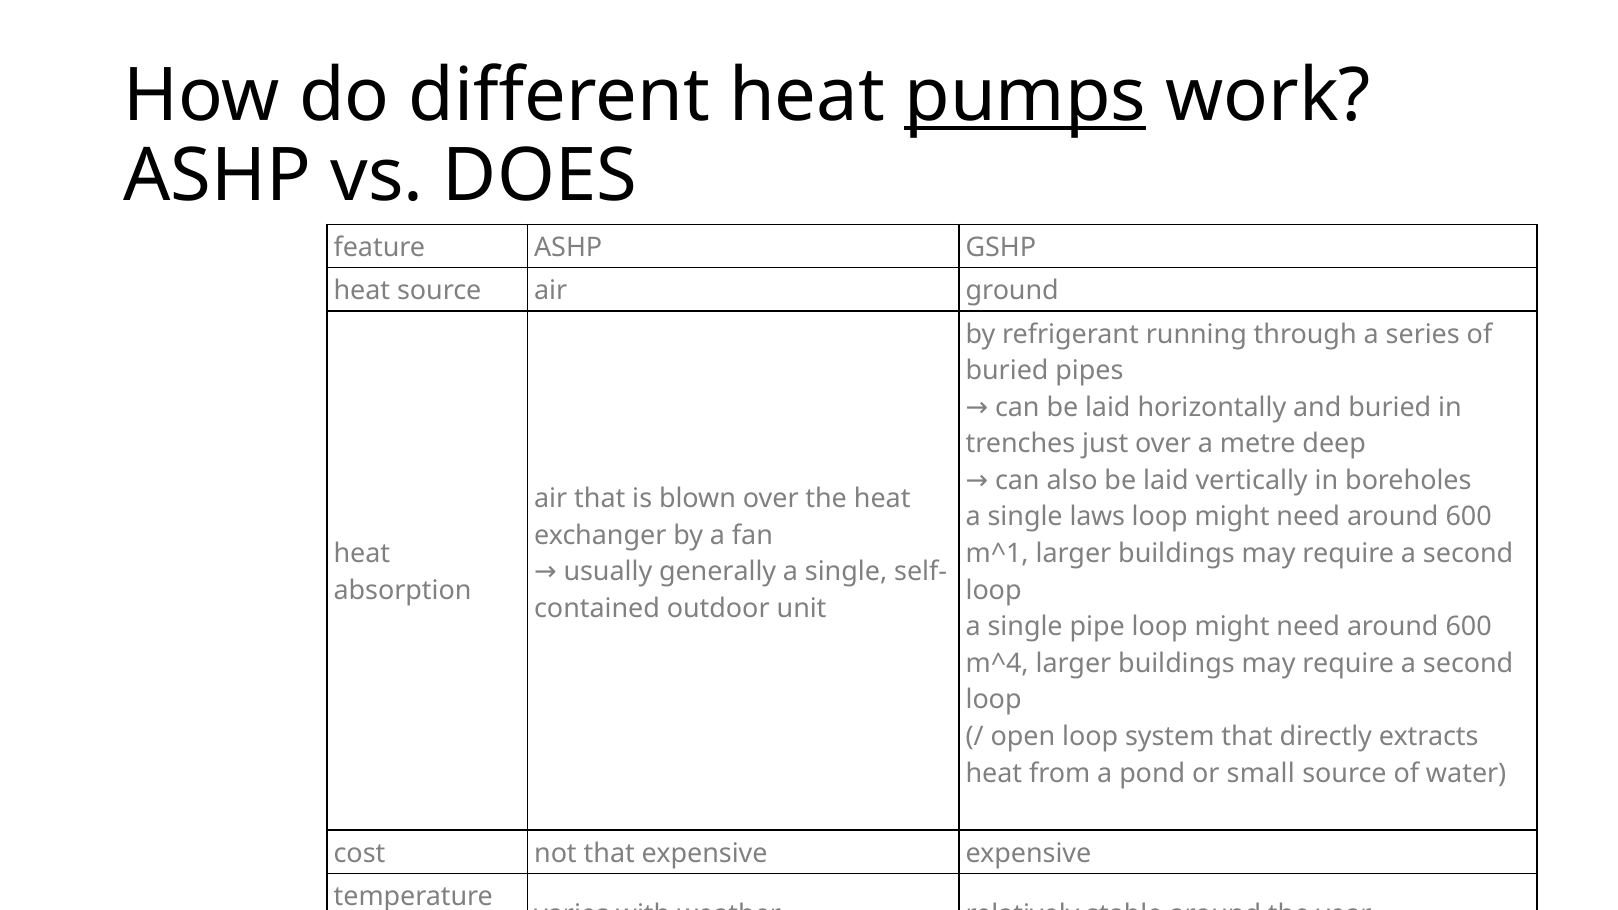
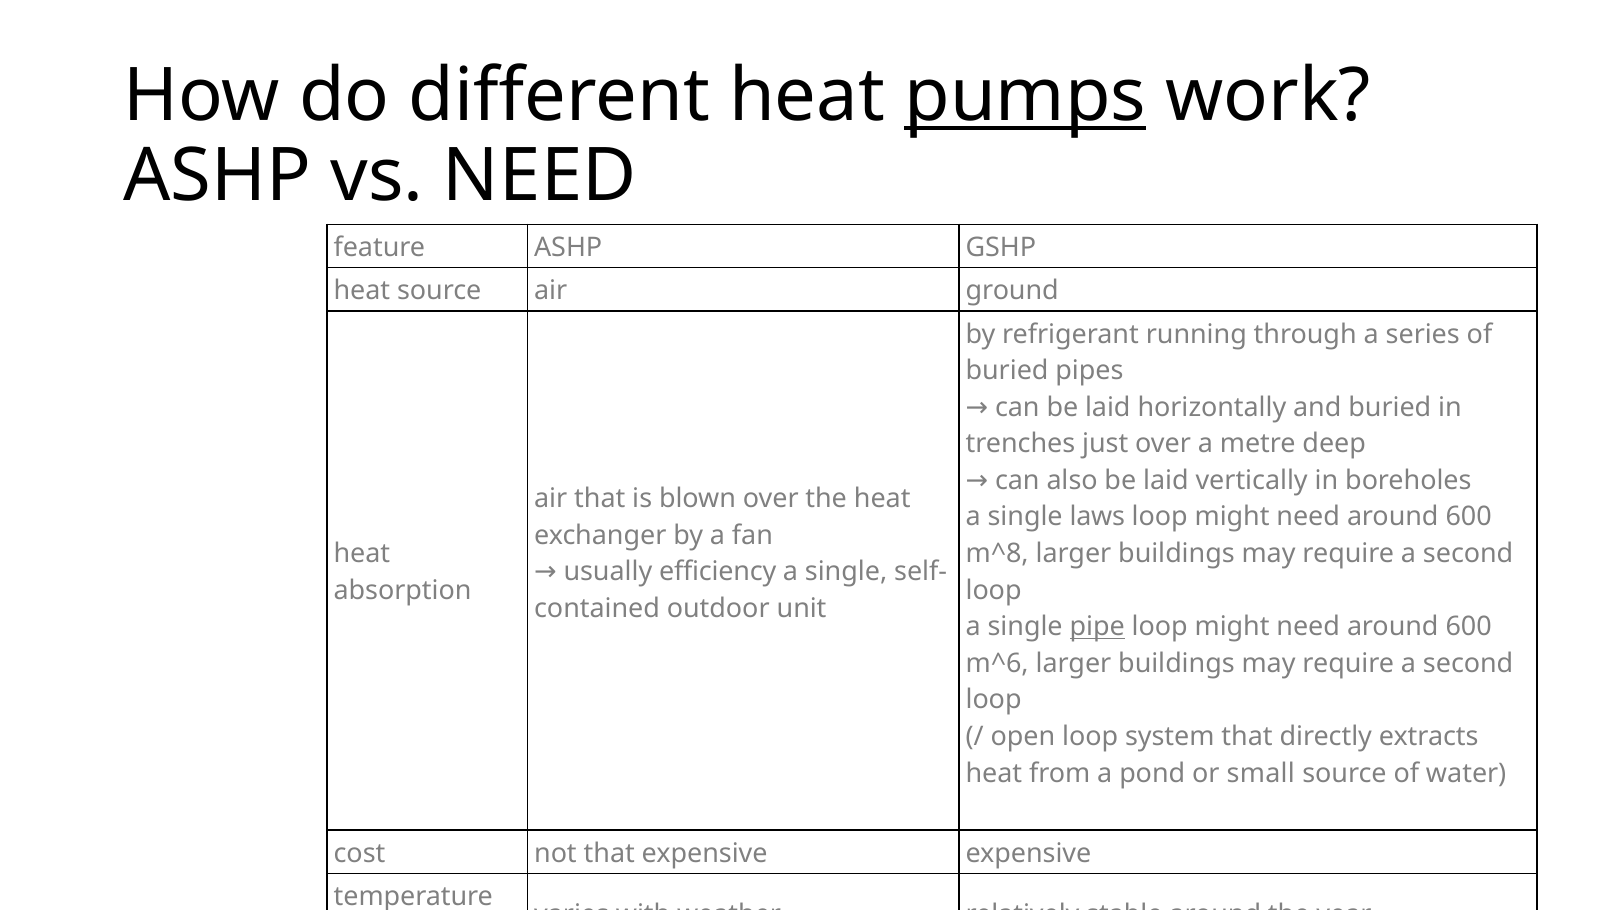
vs DOES: DOES -> NEED (540, 176)
m^1: m^1 -> m^8 (997, 554)
usually generally: generally -> efficiency (718, 572)
pipe underline: none -> present (1097, 627)
m^4: m^4 -> m^6 (997, 664)
